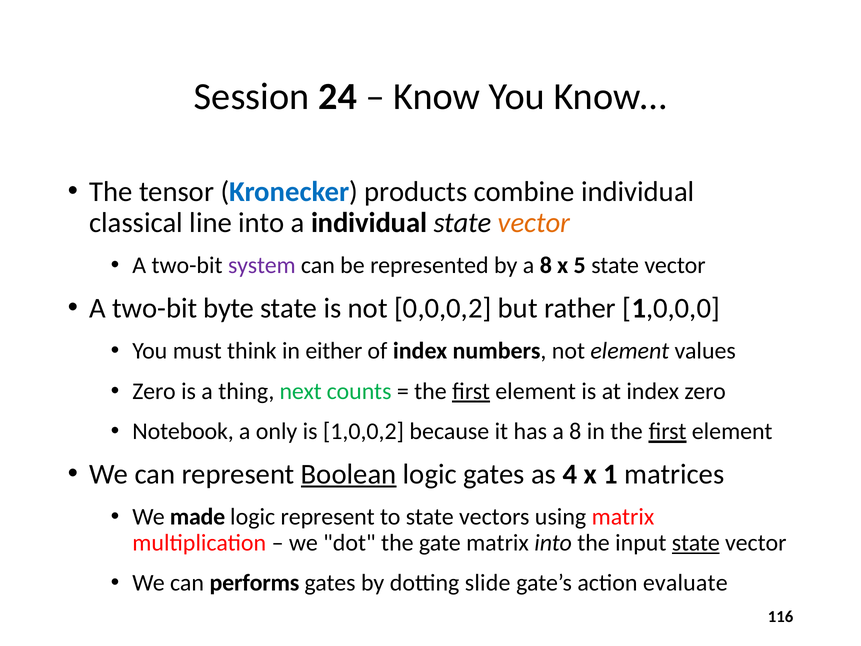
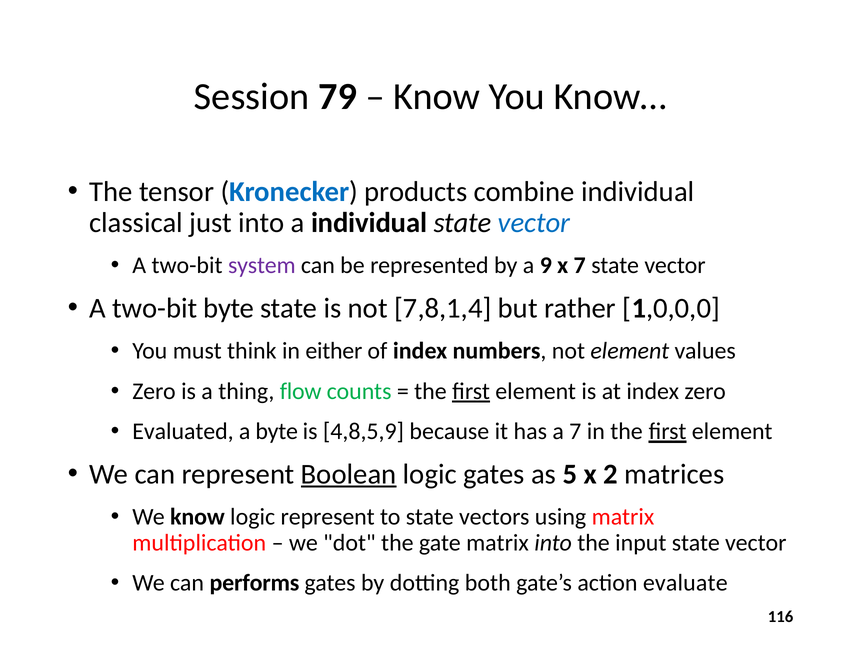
24: 24 -> 79 (338, 97)
line: line -> just (211, 223)
vector colour: orange -> blue (534, 223)
by a 8: 8 -> 9 (546, 265)
x 5: 5 -> 7 (580, 265)
0,0,0,2: 0,0,0,2 -> 7,8,1,4 (443, 308)
next: next -> flow (301, 391)
Notebook: Notebook -> Evaluated (183, 431)
a only: only -> byte (277, 431)
1,0,0,2: 1,0,0,2 -> 4,8,5,9 (363, 431)
has a 8: 8 -> 7 (575, 431)
4: 4 -> 5 (570, 474)
1: 1 -> 2 (611, 474)
We made: made -> know (197, 517)
state underline: present -> none (696, 543)
slide: slide -> both (488, 583)
